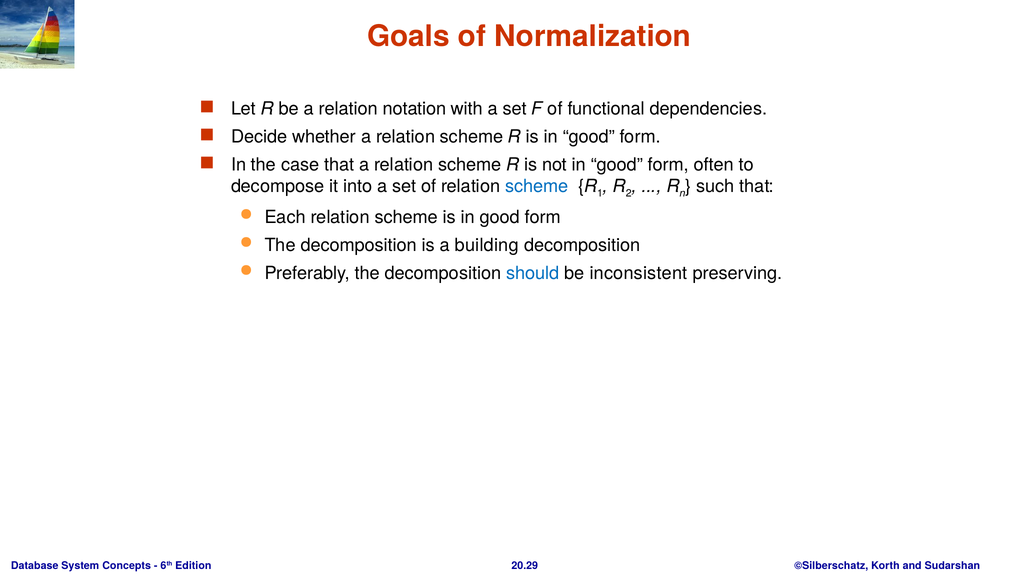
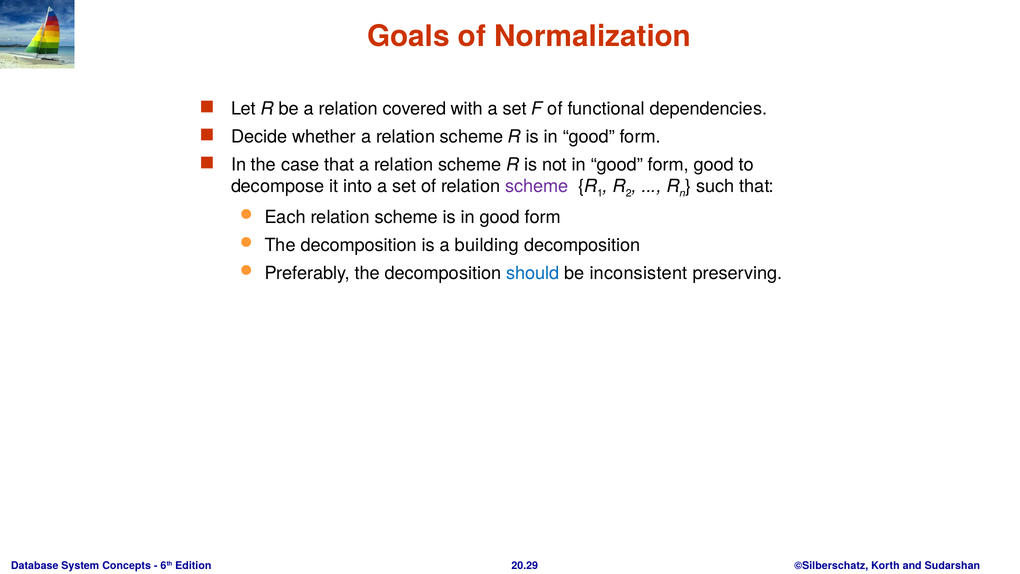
notation: notation -> covered (414, 109)
form often: often -> good (714, 165)
scheme colour: blue -> purple (537, 186)
